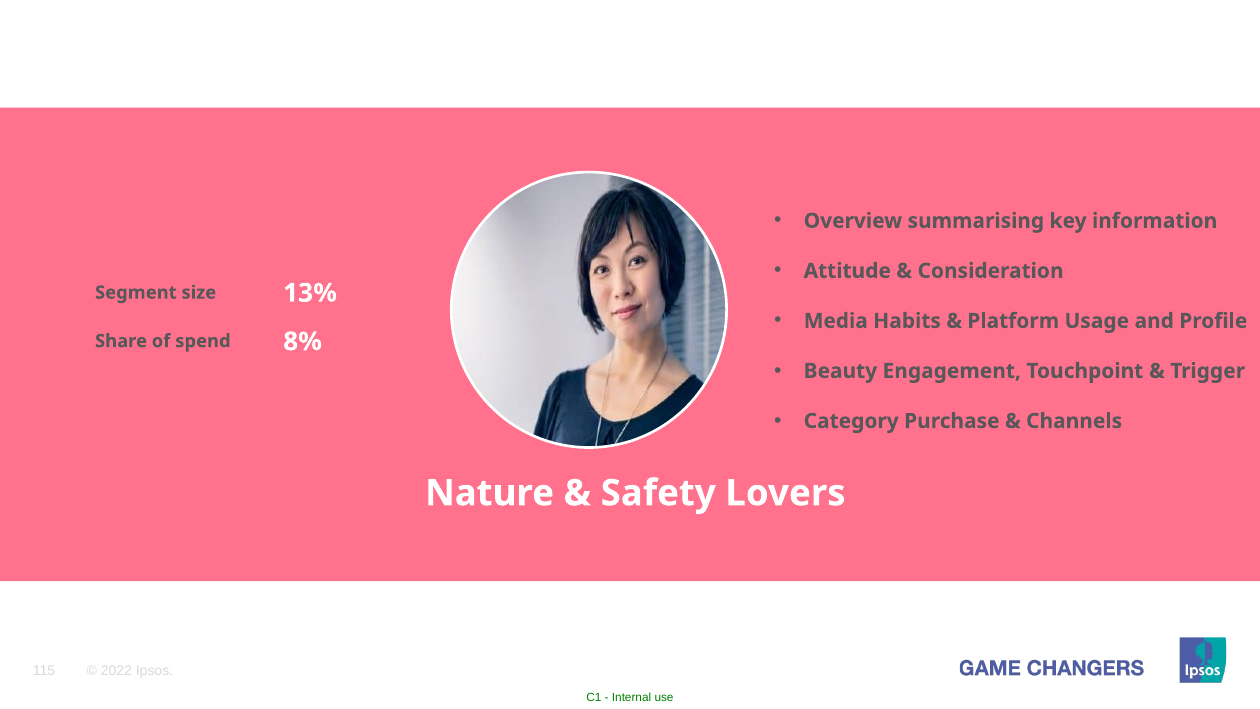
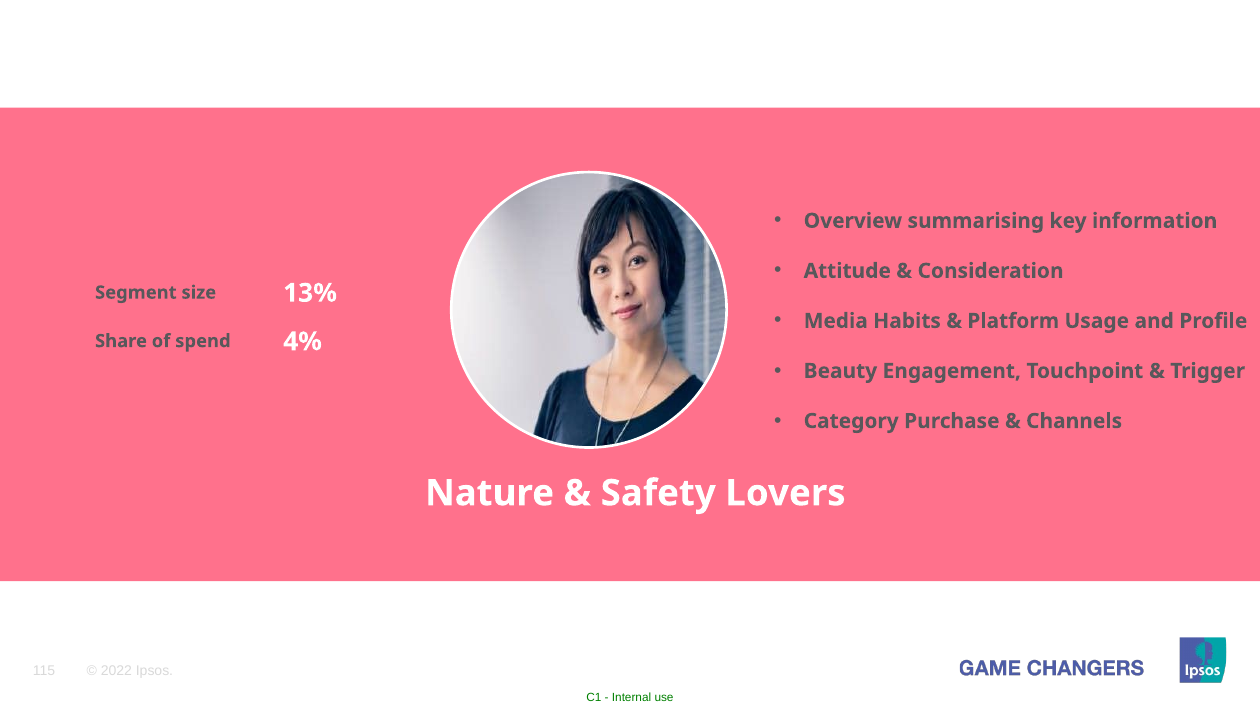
8%: 8% -> 4% (303, 341)
